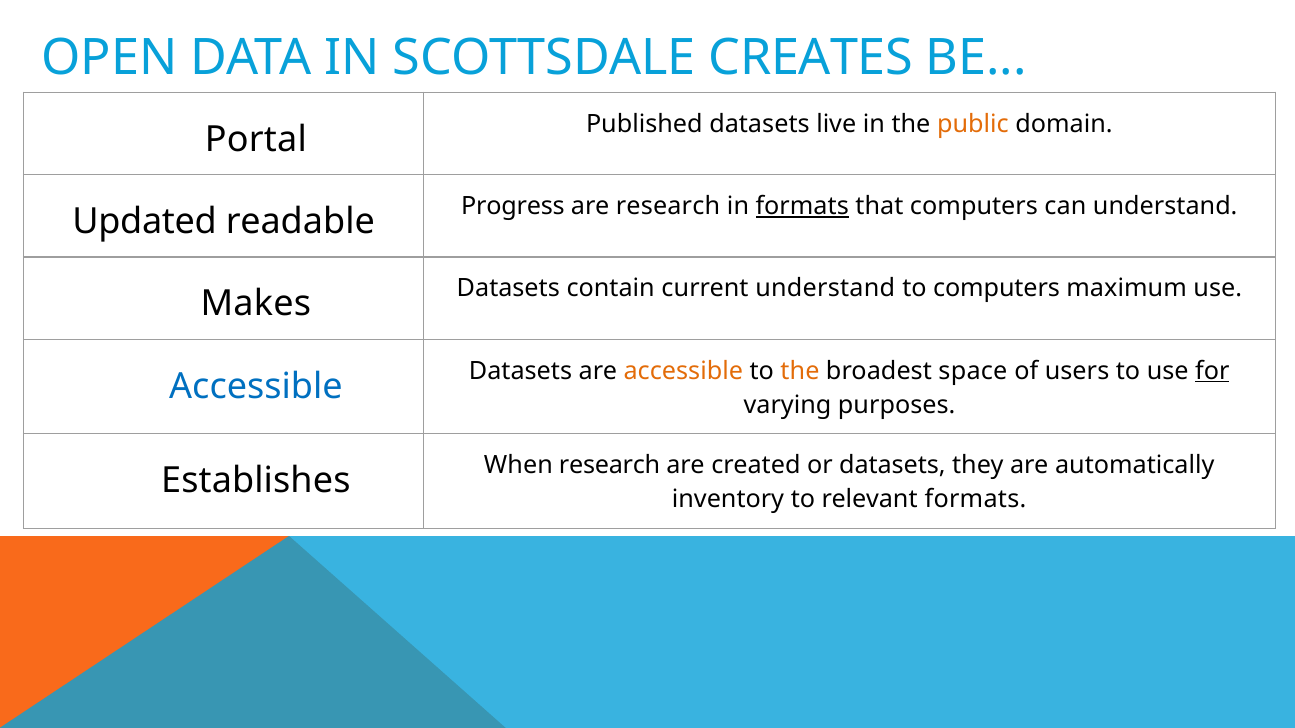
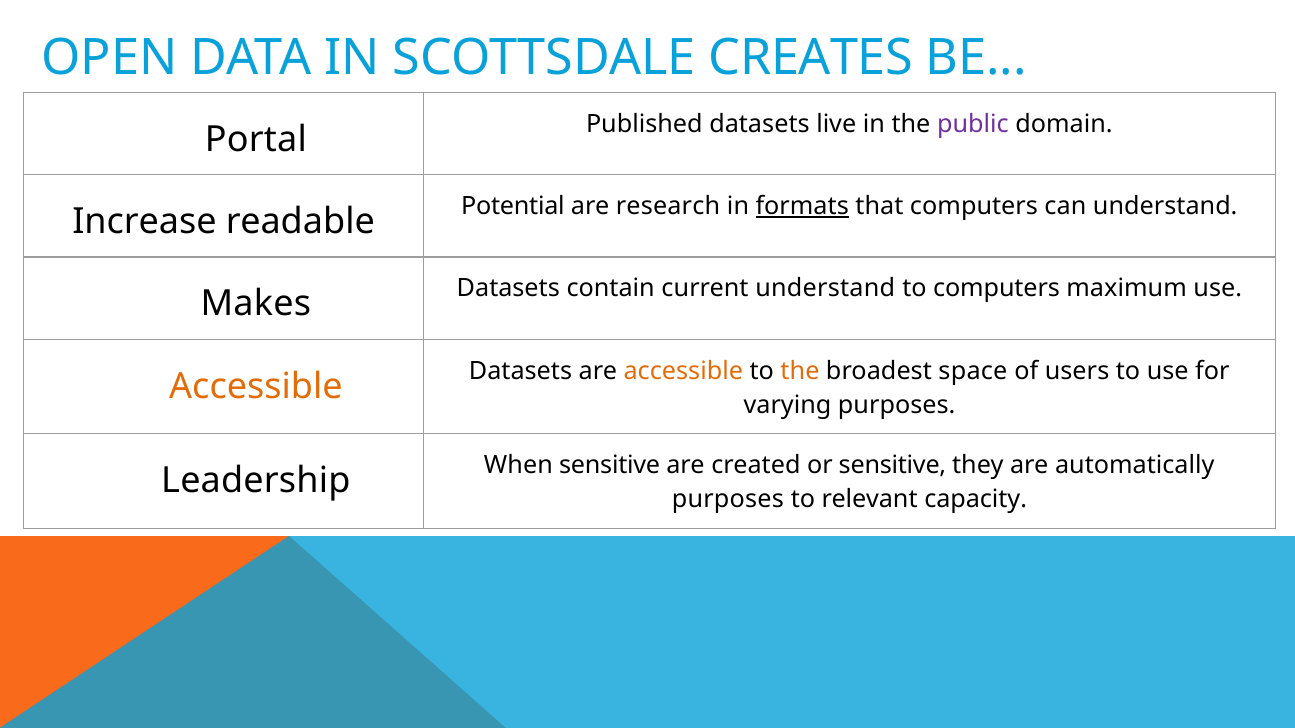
public colour: orange -> purple (973, 124)
Updated: Updated -> Increase (144, 222)
Progress: Progress -> Potential (513, 206)
Accessible colour: blue -> orange (256, 387)
for underline: present -> none (1212, 371)
Establishes: Establishes -> Leadership (256, 481)
When research: research -> sensitive (610, 466)
or datasets: datasets -> sensitive (892, 466)
inventory: inventory -> purposes (728, 500)
relevant formats: formats -> capacity (976, 500)
